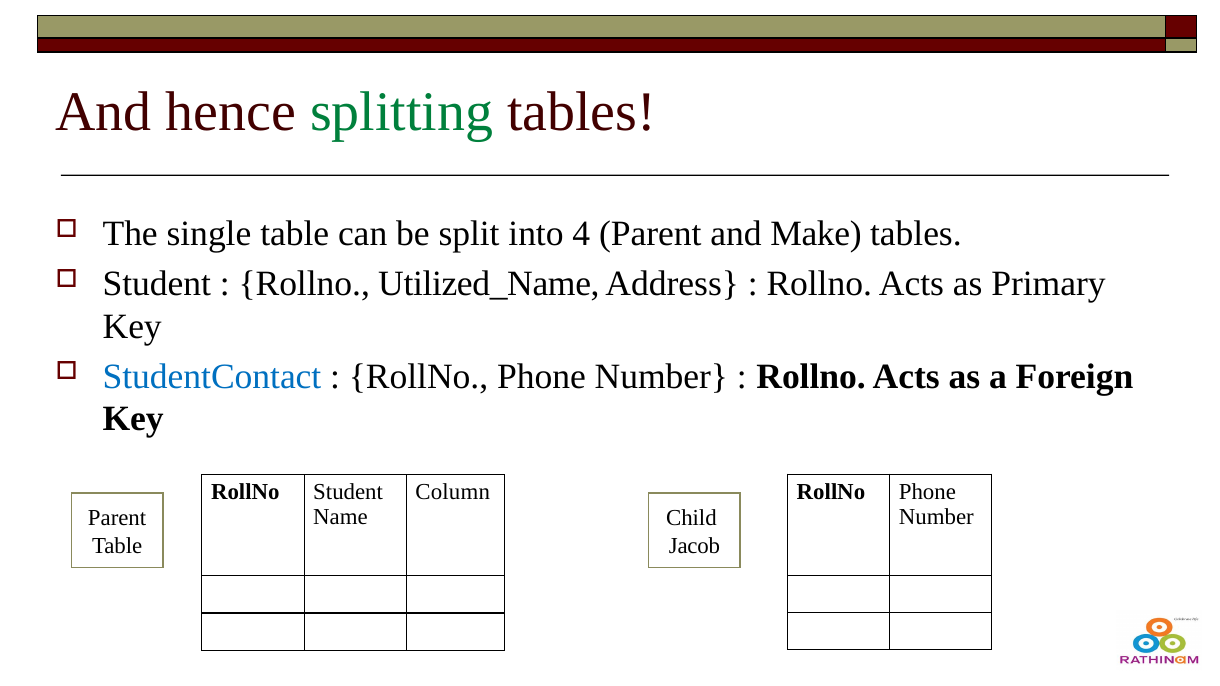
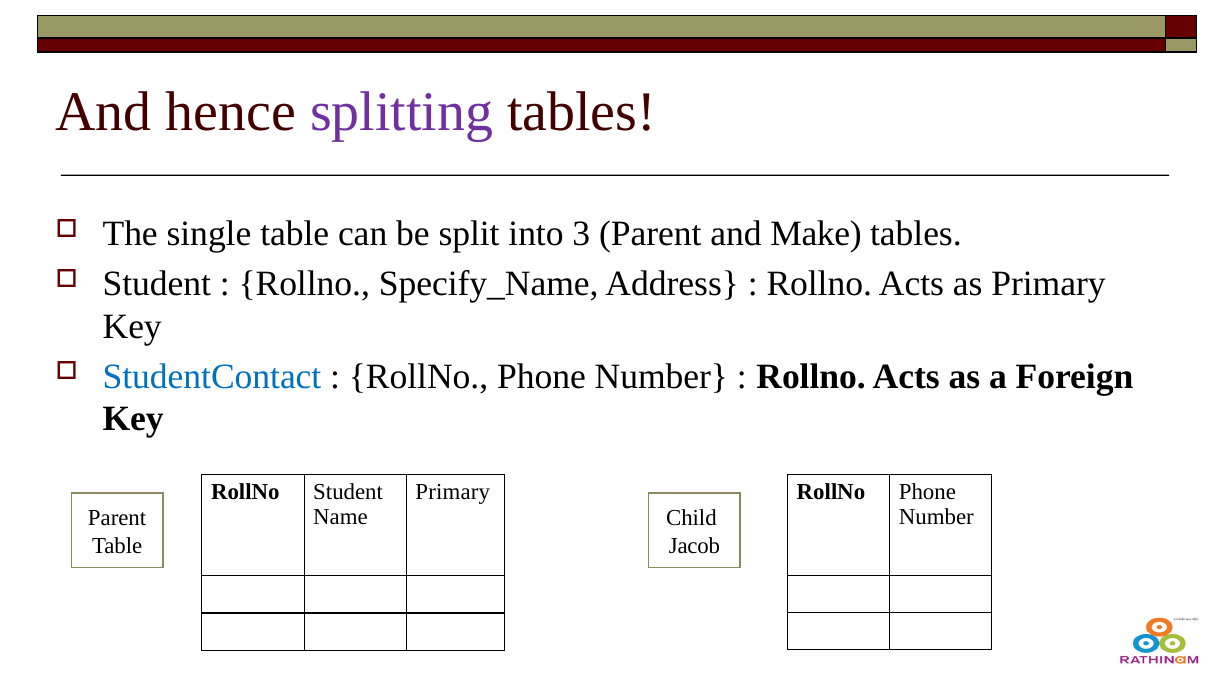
splitting colour: green -> purple (402, 112)
4: 4 -> 3 (581, 234)
Utilized_Name: Utilized_Name -> Specify_Name (489, 284)
Column: Column -> Primary (453, 492)
